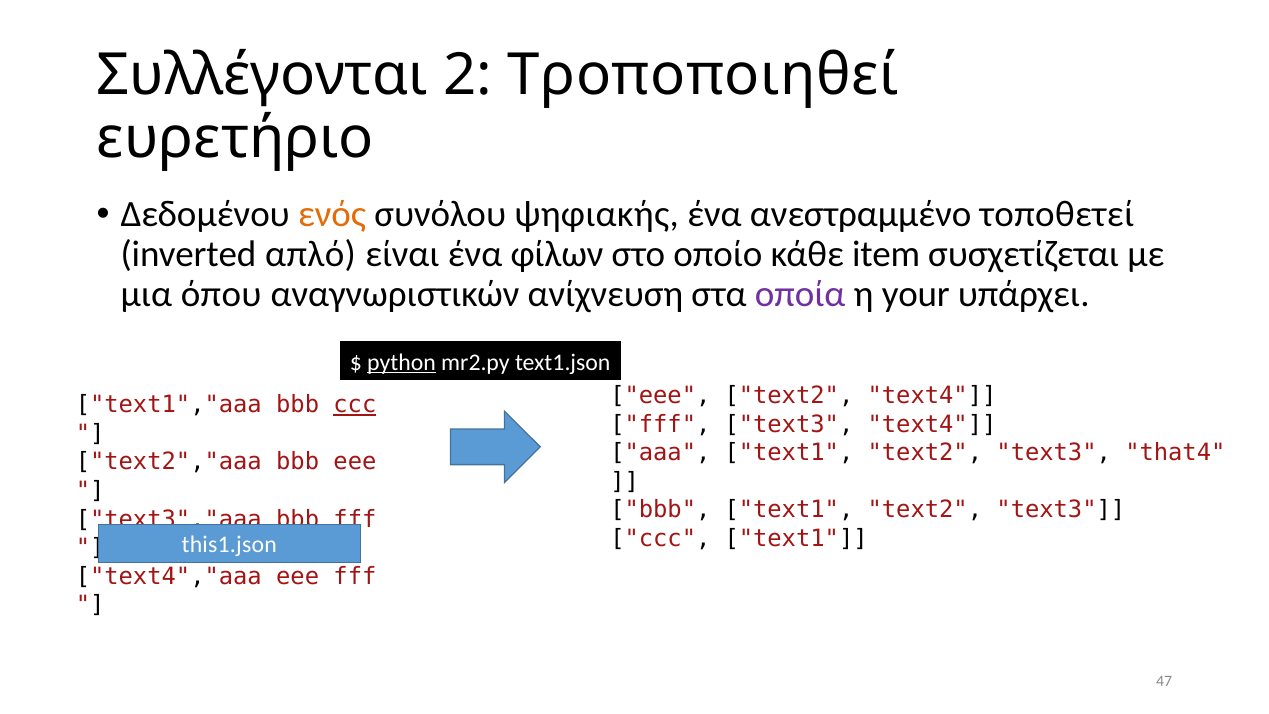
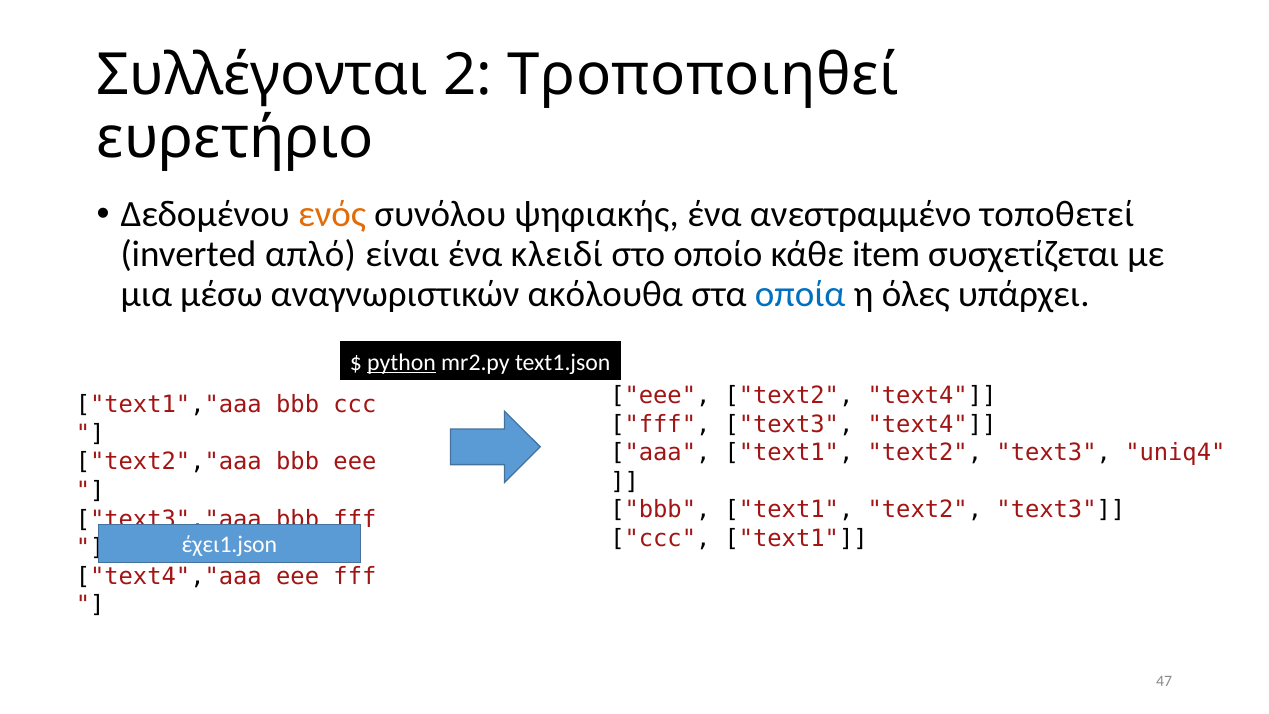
φίλων: φίλων -> κλειδί (557, 255)
όπου: όπου -> μέσω (221, 295)
ανίχνευση: ανίχνευση -> ακόλουθα (605, 295)
οποία colour: purple -> blue (800, 295)
your: your -> όλες (916, 295)
ccc underline: present -> none (355, 405)
that4: that4 -> uniq4 (1175, 453)
this1.json: this1.json -> έχει1.json (229, 545)
